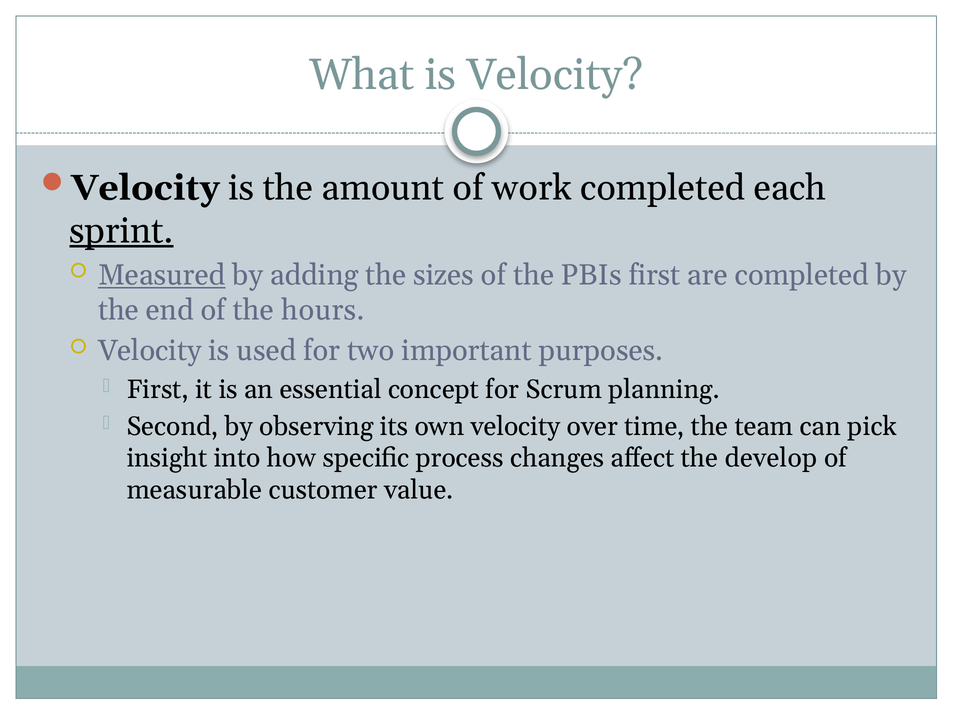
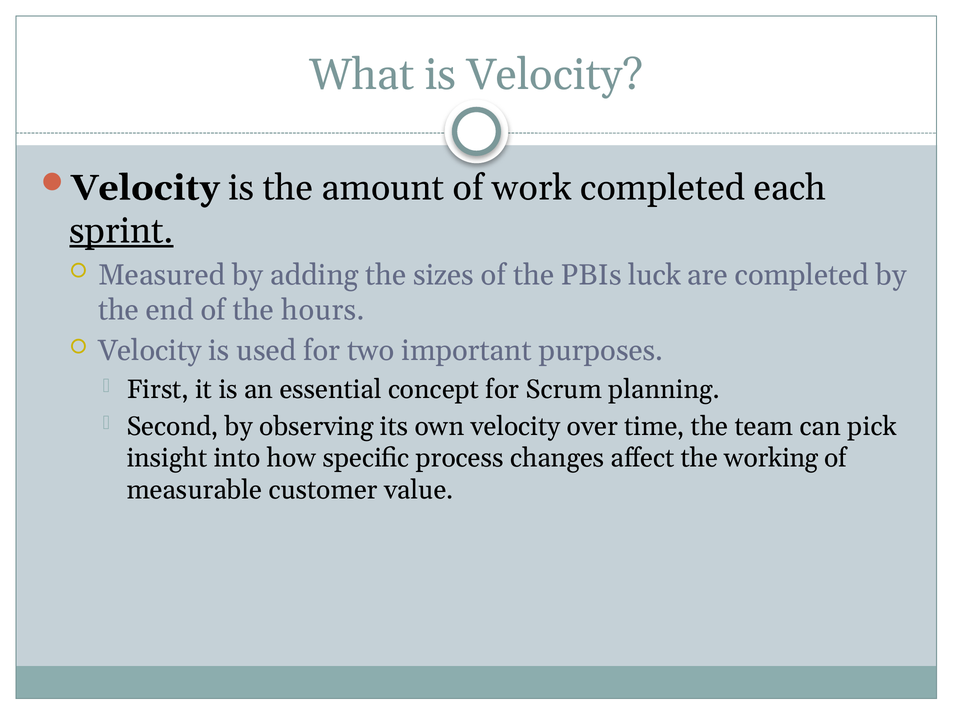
Measured underline: present -> none (162, 275)
PBIs first: first -> luck (655, 275)
develop: develop -> working (771, 458)
